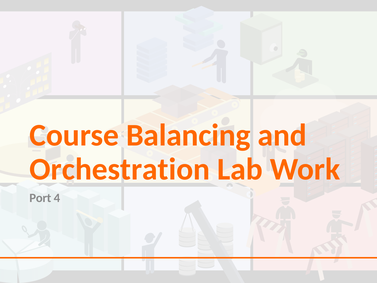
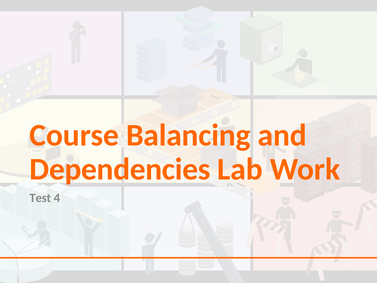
Orchestration: Orchestration -> Dependencies (120, 169)
Port: Port -> Test (40, 198)
